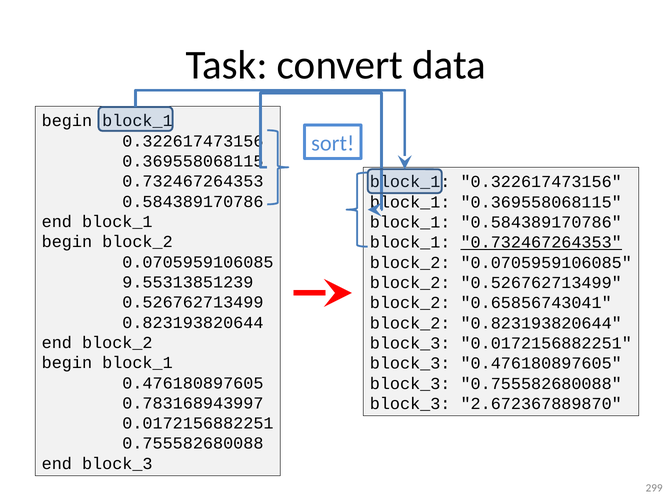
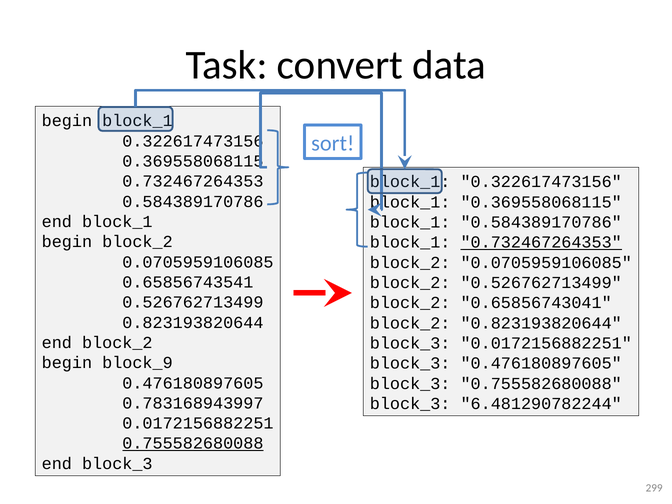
9.55313851239: 9.55313851239 -> 0.65856743541 (188, 282)
block_1: block_1 -> block_9 (137, 363)
2.672367889870: 2.672367889870 -> 6.481290782244 (541, 404)
0.755582680088 underline: none -> present (193, 443)
